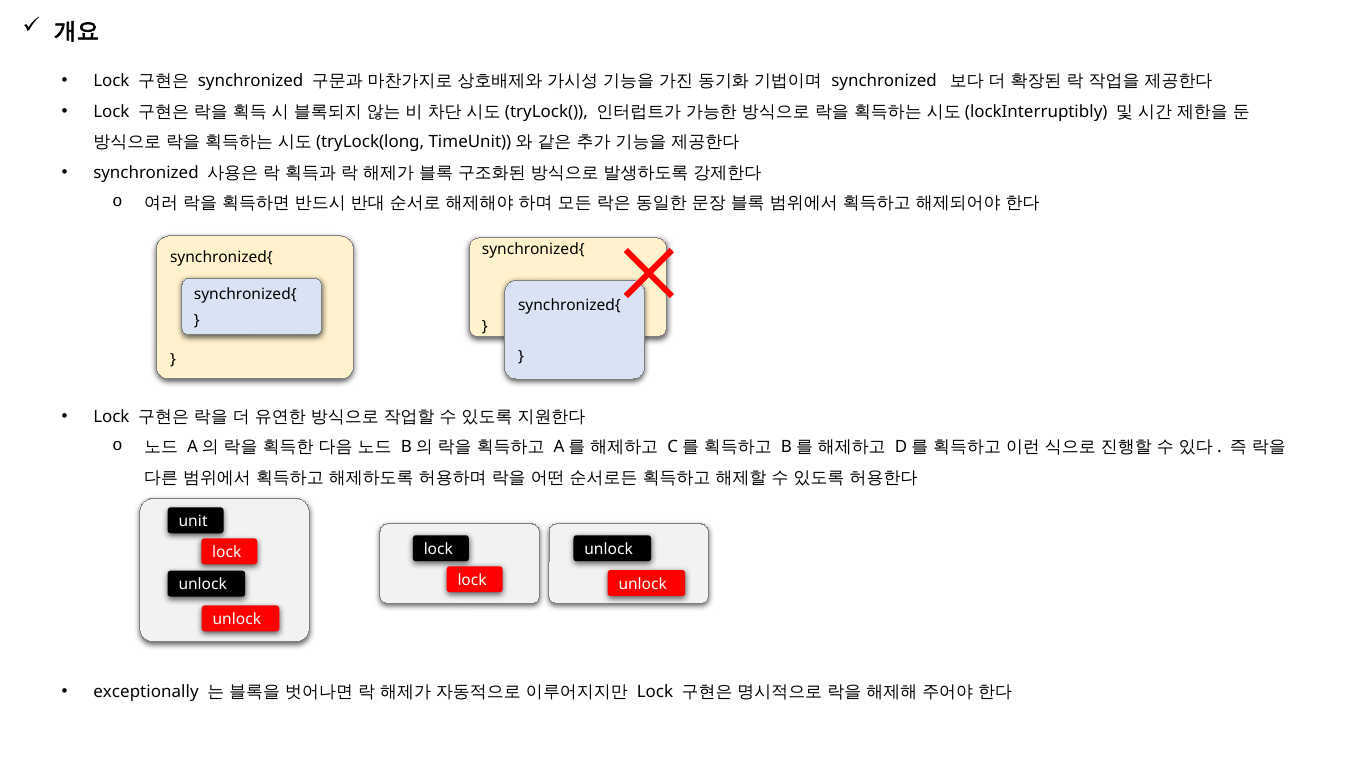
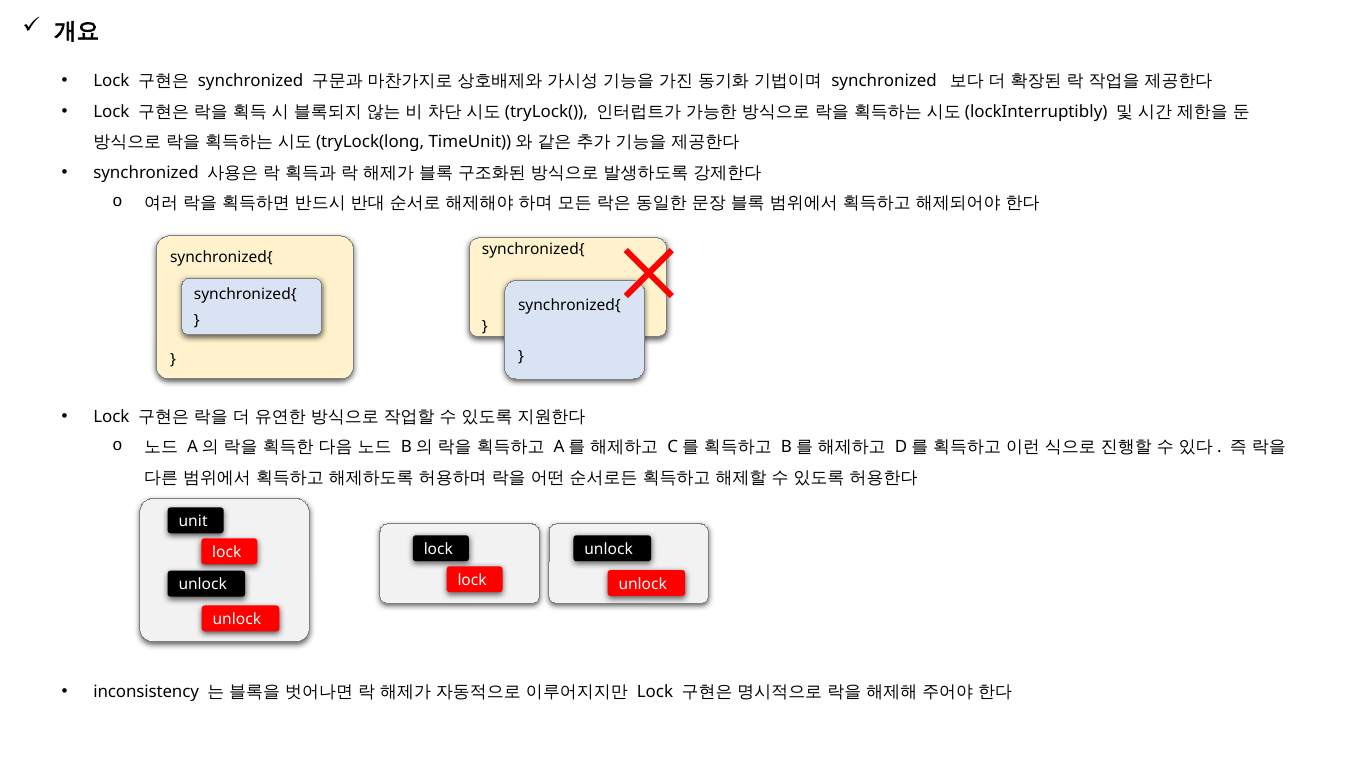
exceptionally: exceptionally -> inconsistency (146, 692)
